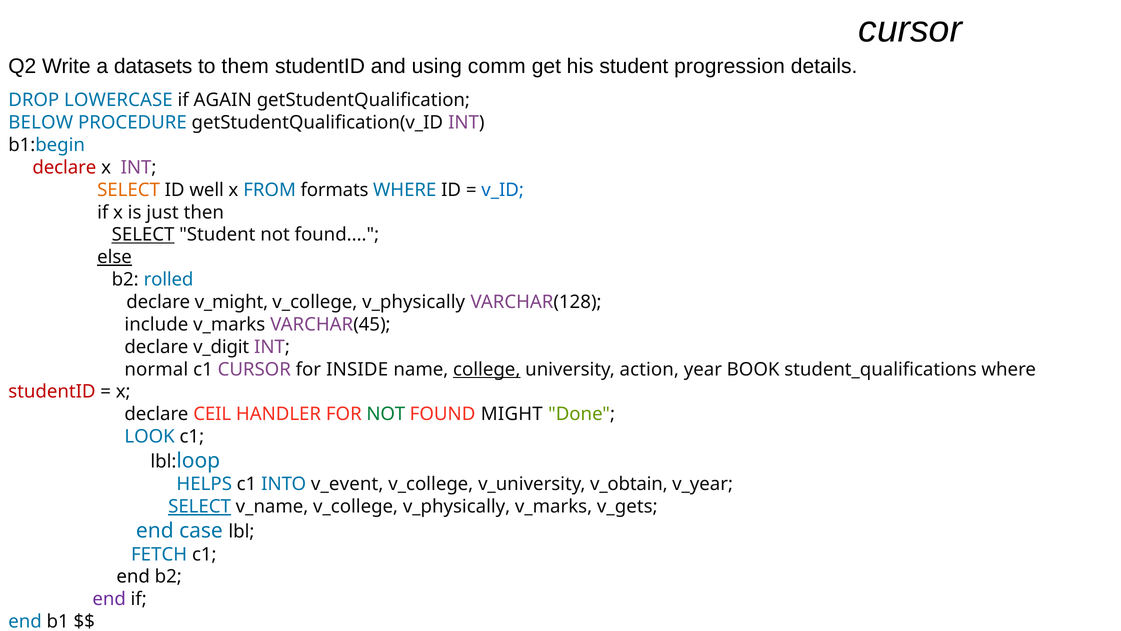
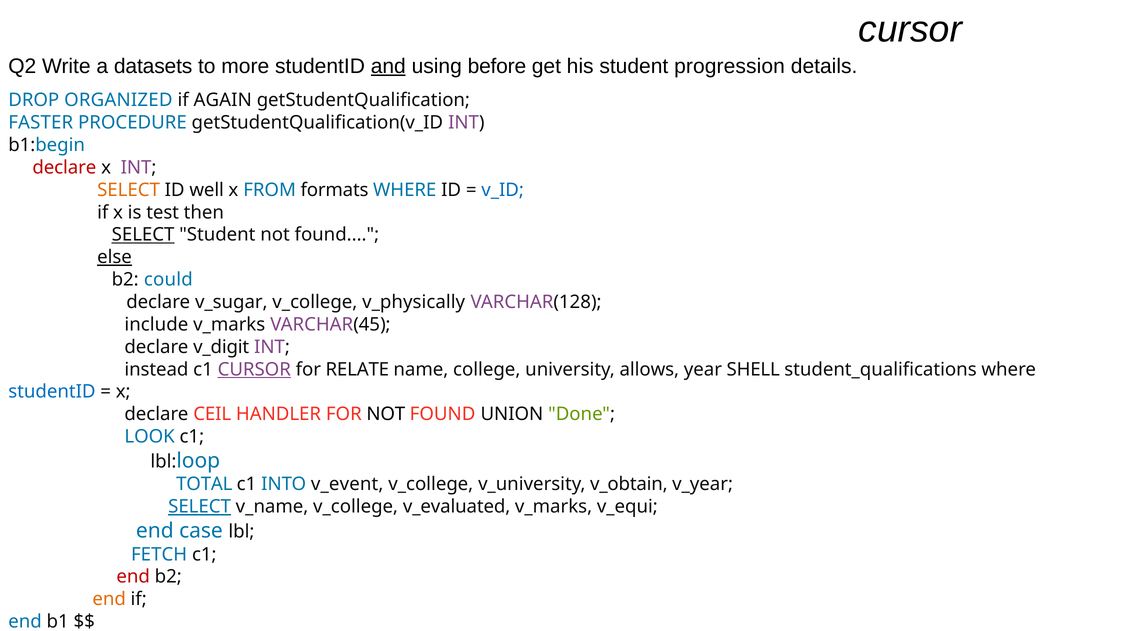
them: them -> more (245, 66)
and underline: none -> present (388, 66)
comm: comm -> before (497, 66)
LOWERCASE: LOWERCASE -> ORGANIZED (118, 100)
BELOW: BELOW -> FASTER (41, 123)
just: just -> test (163, 212)
rolled: rolled -> could (168, 279)
v_might: v_might -> v_sugar (231, 302)
normal: normal -> instead (156, 369)
CURSOR underline: none -> present (254, 369)
INSIDE: INSIDE -> RELATE (357, 369)
college underline: present -> none (487, 369)
action: action -> allows (649, 369)
BOOK: BOOK -> SHELL (753, 369)
studentID colour: red -> blue (52, 392)
NOT colour: green -> black (386, 414)
MIGHT: MIGHT -> UNION (512, 414)
HELPS: HELPS -> TOTAL (204, 484)
v_name v_college v_physically: v_physically -> v_evaluated (457, 506)
v_gets: v_gets -> v_equi (627, 506)
end colour: black -> red (133, 576)
end colour: purple -> orange (109, 599)
